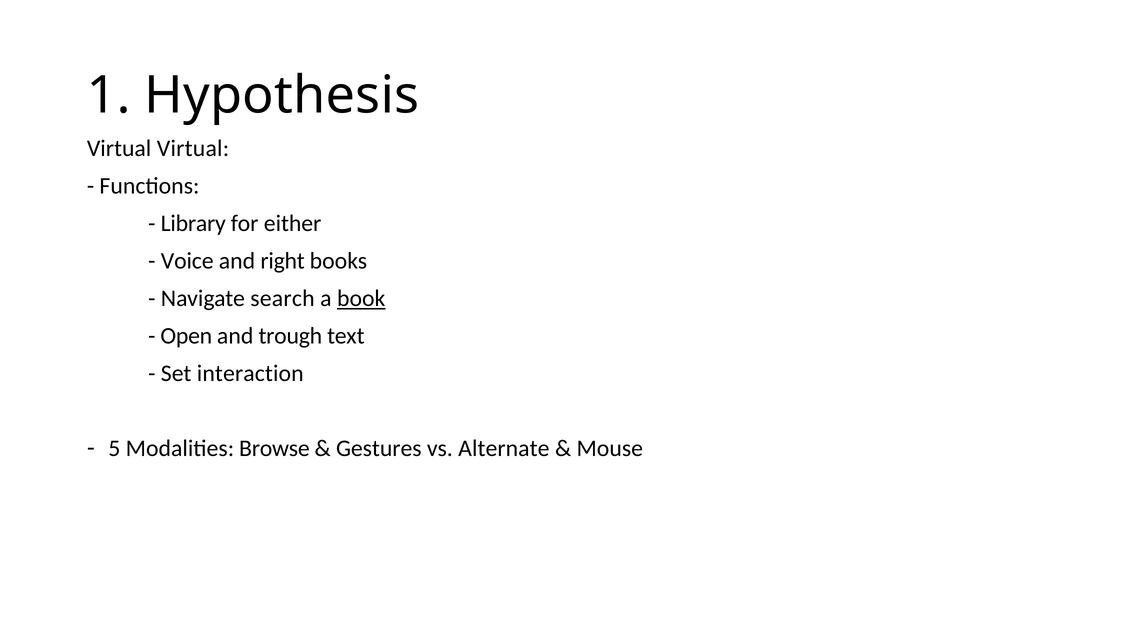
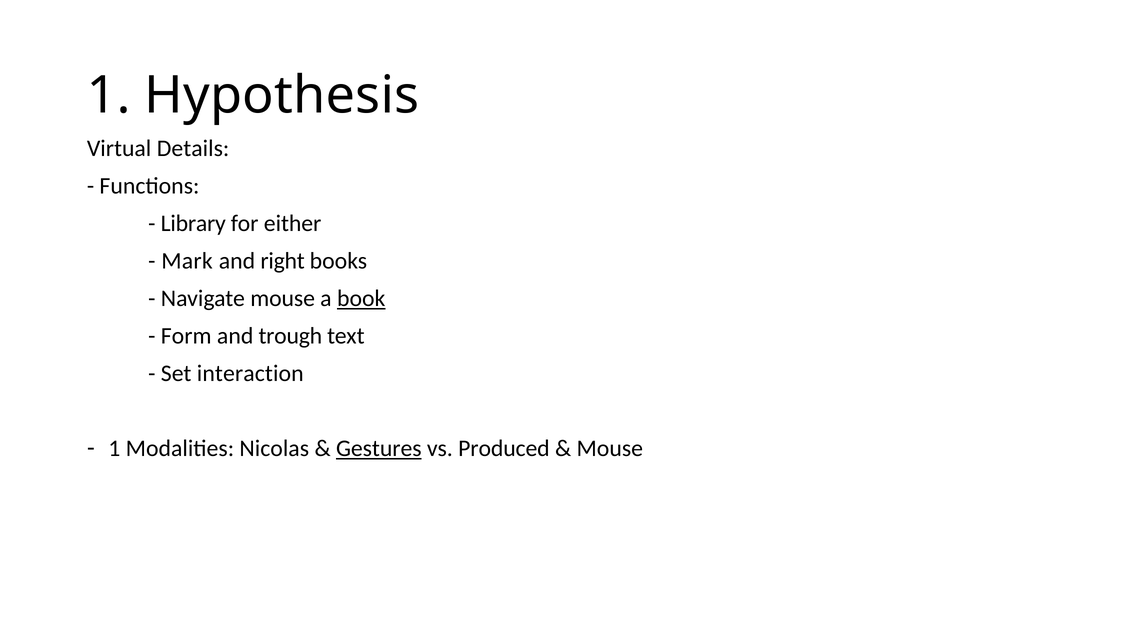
Virtual Virtual: Virtual -> Details (193, 148)
Voice: Voice -> Mark (187, 261)
Navigate search: search -> mouse (283, 299)
Open: Open -> Form (186, 336)
5: 5 -> 1 (114, 449)
Browse: Browse -> Nicolas (274, 449)
Gestures underline: none -> present (379, 449)
Alternate: Alternate -> Produced (504, 449)
